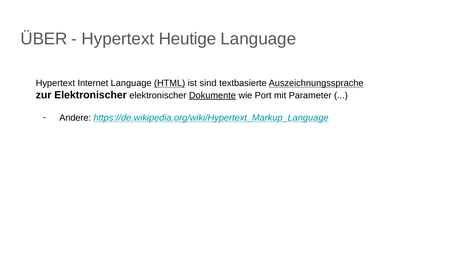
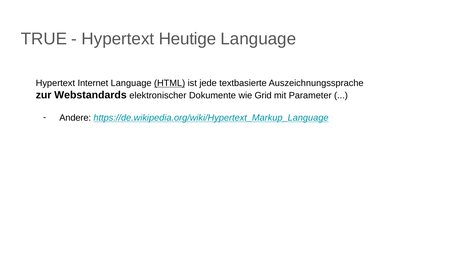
ÜBER: ÜBER -> TRUE (44, 39)
sind: sind -> jede (208, 83)
Auszeichnungssprache underline: present -> none (316, 83)
zur Elektronischer: Elektronischer -> Webstandards (91, 95)
Dokumente underline: present -> none (212, 95)
Port: Port -> Grid (263, 95)
